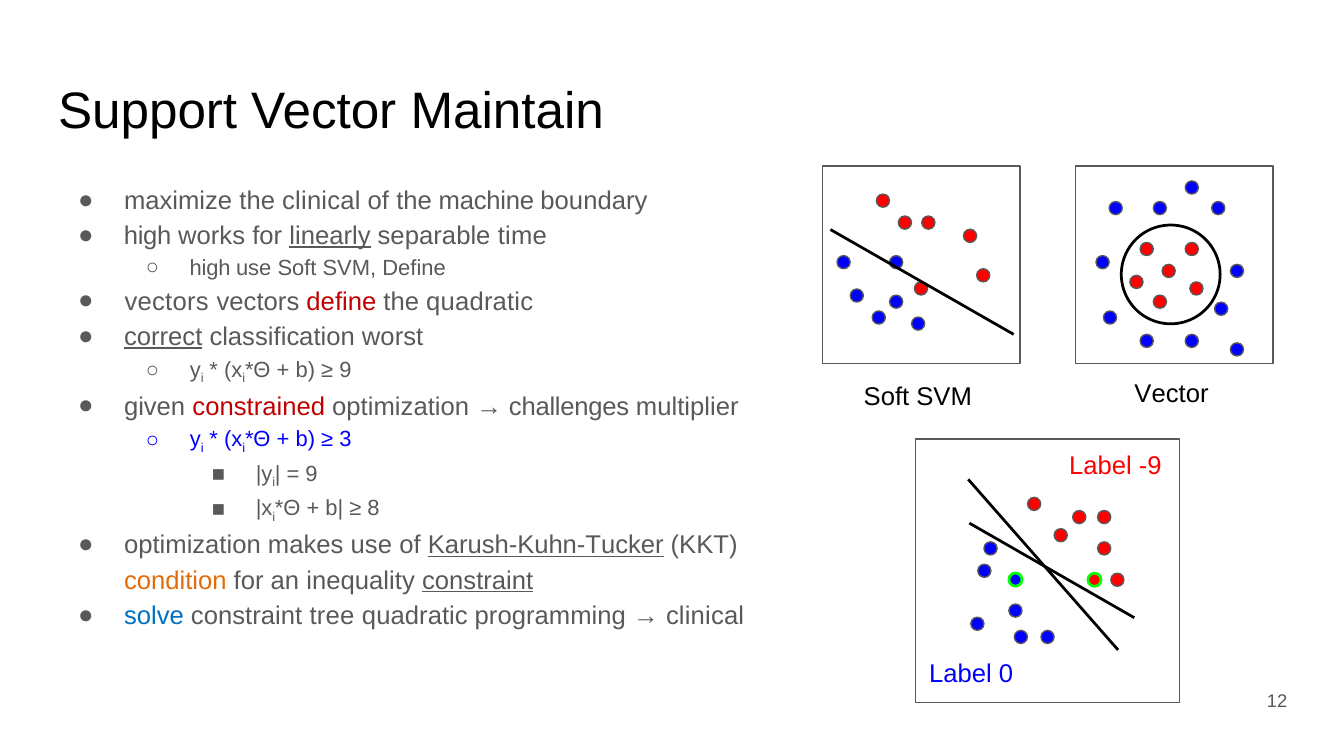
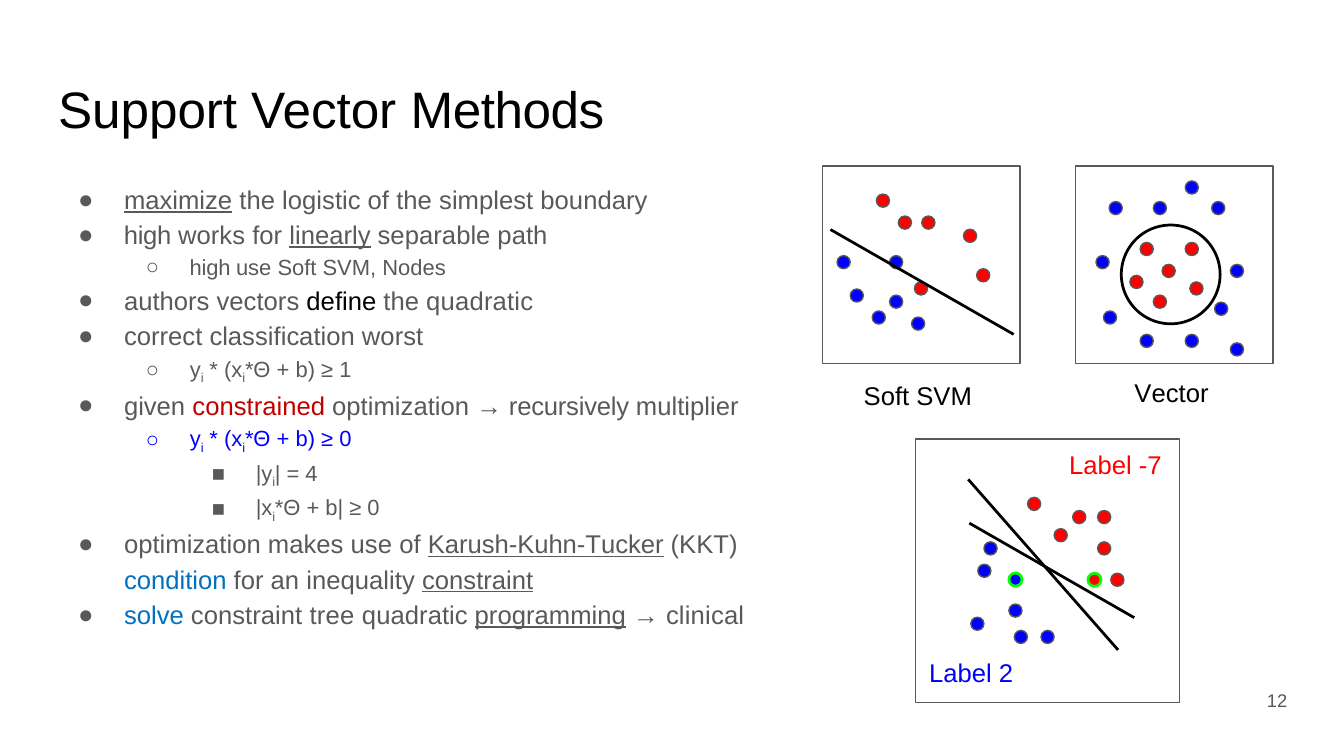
Maintain: Maintain -> Methods (507, 112)
maximize underline: none -> present (178, 201)
the clinical: clinical -> logistic (321, 201)
machine: machine -> simplest (486, 201)
time: time -> path (522, 236)
SVM Define: Define -> Nodes (414, 269)
vectors: vectors -> authors (167, 302)
define colour: red -> black (341, 302)
correct underline: present -> none (163, 337)
9: 9 -> 1 (345, 370)
challenges: challenges -> recursively (569, 407)
3: 3 -> 0 (345, 440)
-9: -9 -> -7 (1150, 466)
9: 9 -> 4 (312, 474)
8: 8 -> 0 (374, 509)
condition colour: orange -> blue (175, 581)
programming underline: none -> present (550, 616)
0: 0 -> 2 (1006, 674)
